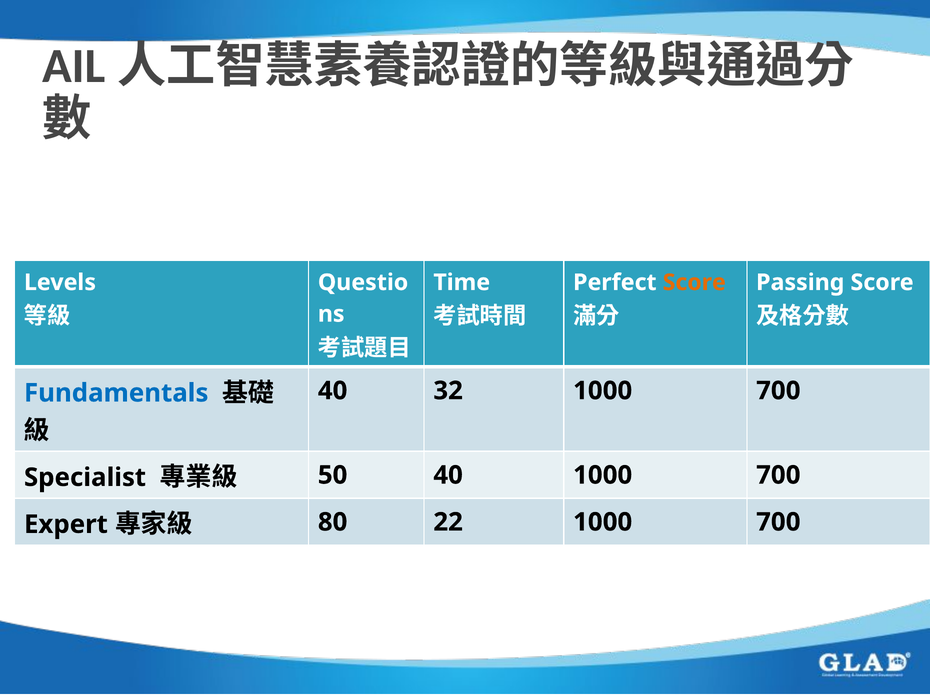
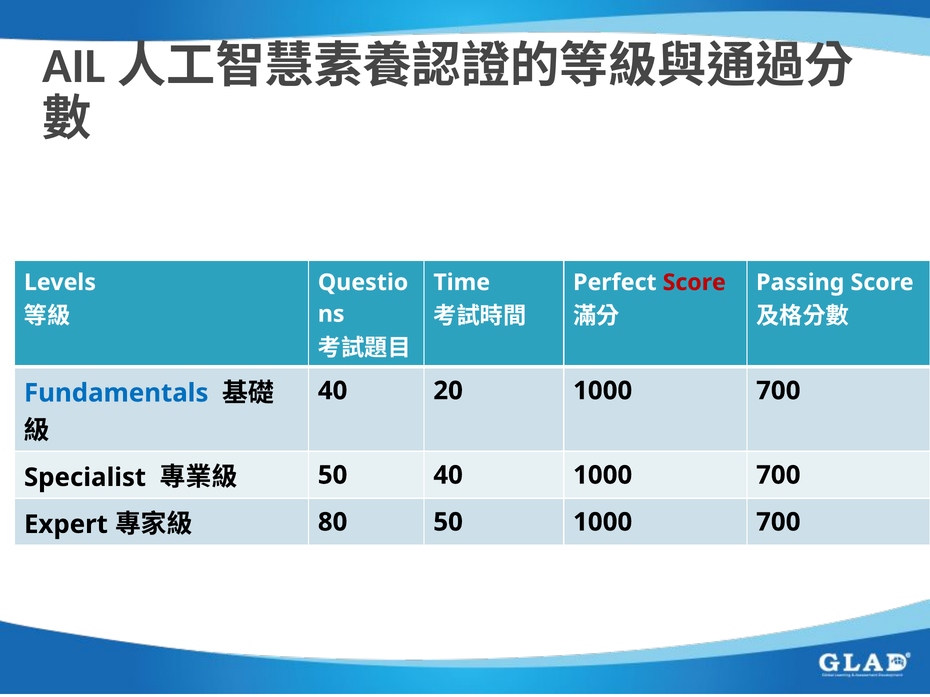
Score colour: orange -> red (694, 283)
32: 32 -> 20 (448, 391)
80 22: 22 -> 50 (448, 522)
